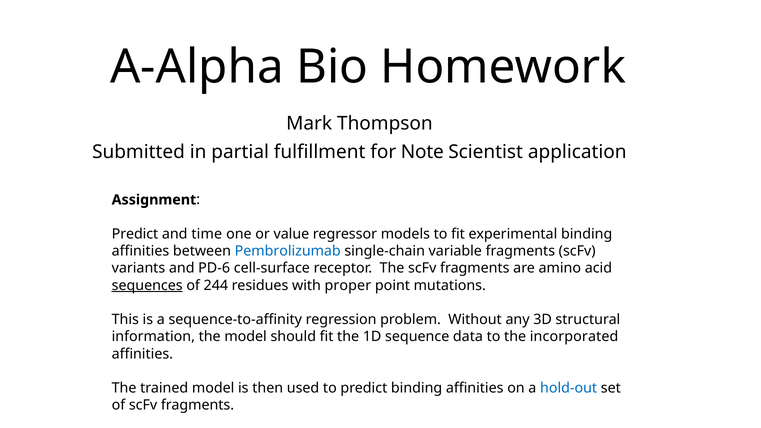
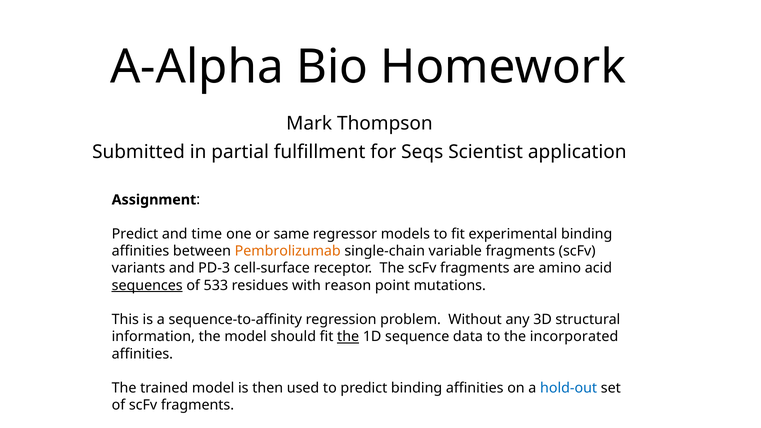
Note: Note -> Seqs (422, 152)
value: value -> same (291, 234)
Pembrolizumab colour: blue -> orange (288, 251)
PD-6: PD-6 -> PD-3 (214, 268)
244: 244 -> 533 (216, 285)
proper: proper -> reason (348, 285)
the underline: none -> present (348, 337)
